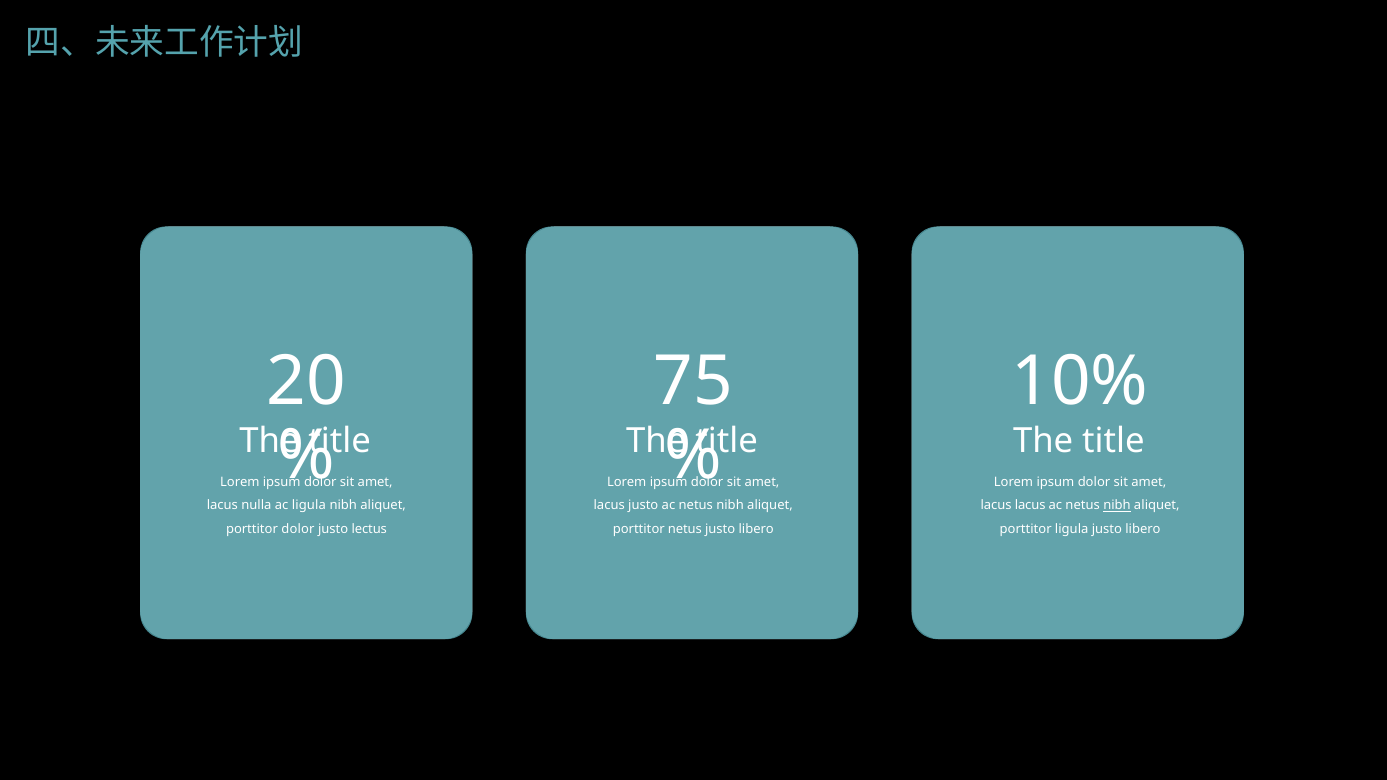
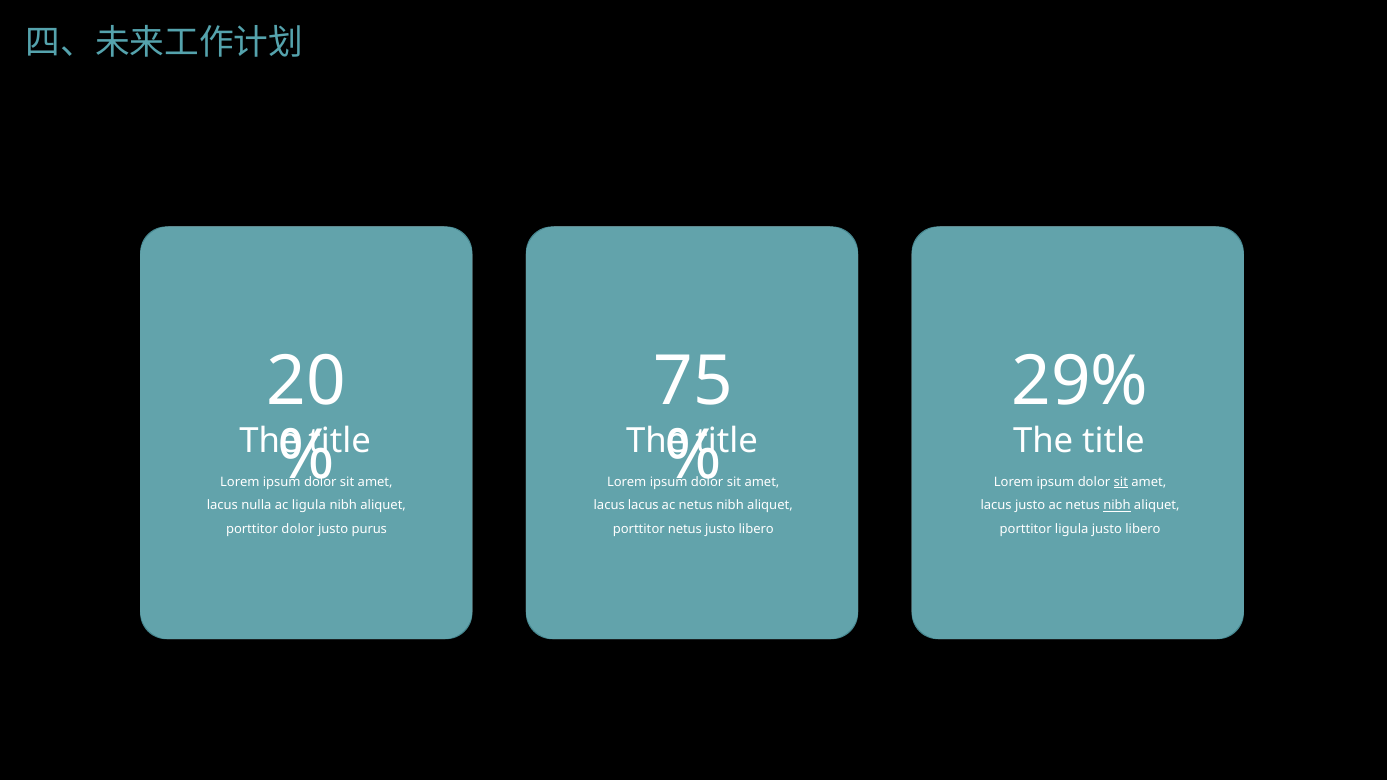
10%: 10% -> 29% (1080, 381)
sit underline: none -> present (1121, 482)
lacus justo: justo -> lacus (643, 506)
lacus lacus: lacus -> justo (1030, 506)
lectus: lectus -> purus (369, 529)
